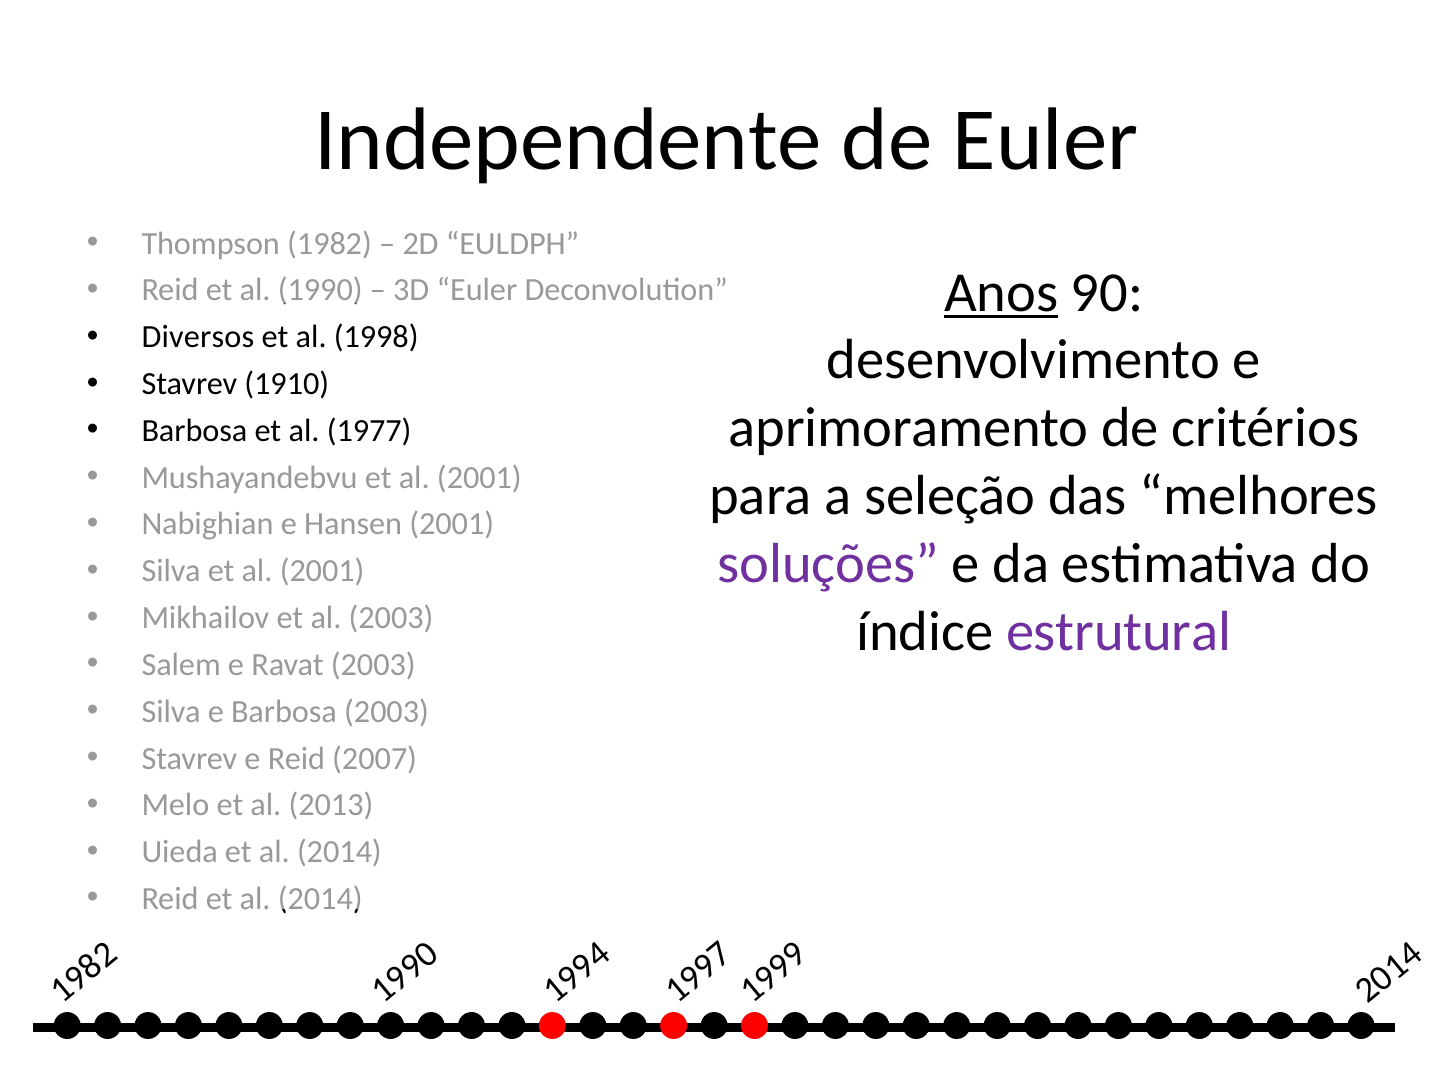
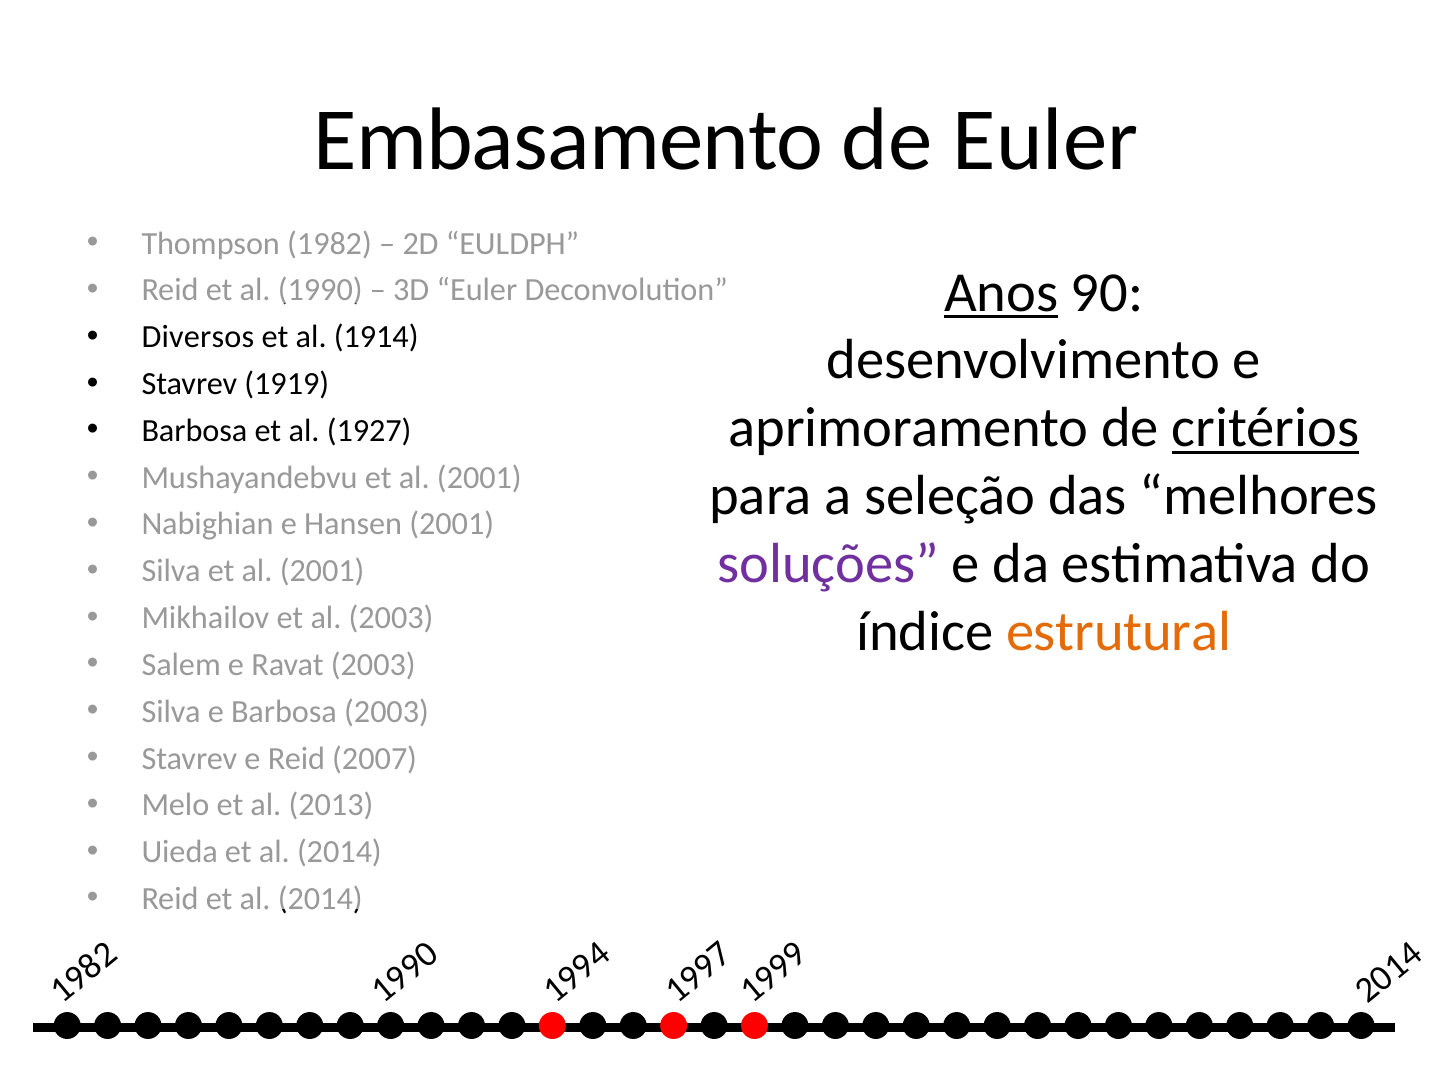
Independente: Independente -> Embasamento (569, 141)
1998: 1998 -> 1914 (376, 337)
1910: 1910 -> 1919 (287, 384)
critérios underline: none -> present (1265, 428)
1977: 1977 -> 1927 (369, 431)
estrutural colour: purple -> orange (1119, 632)
